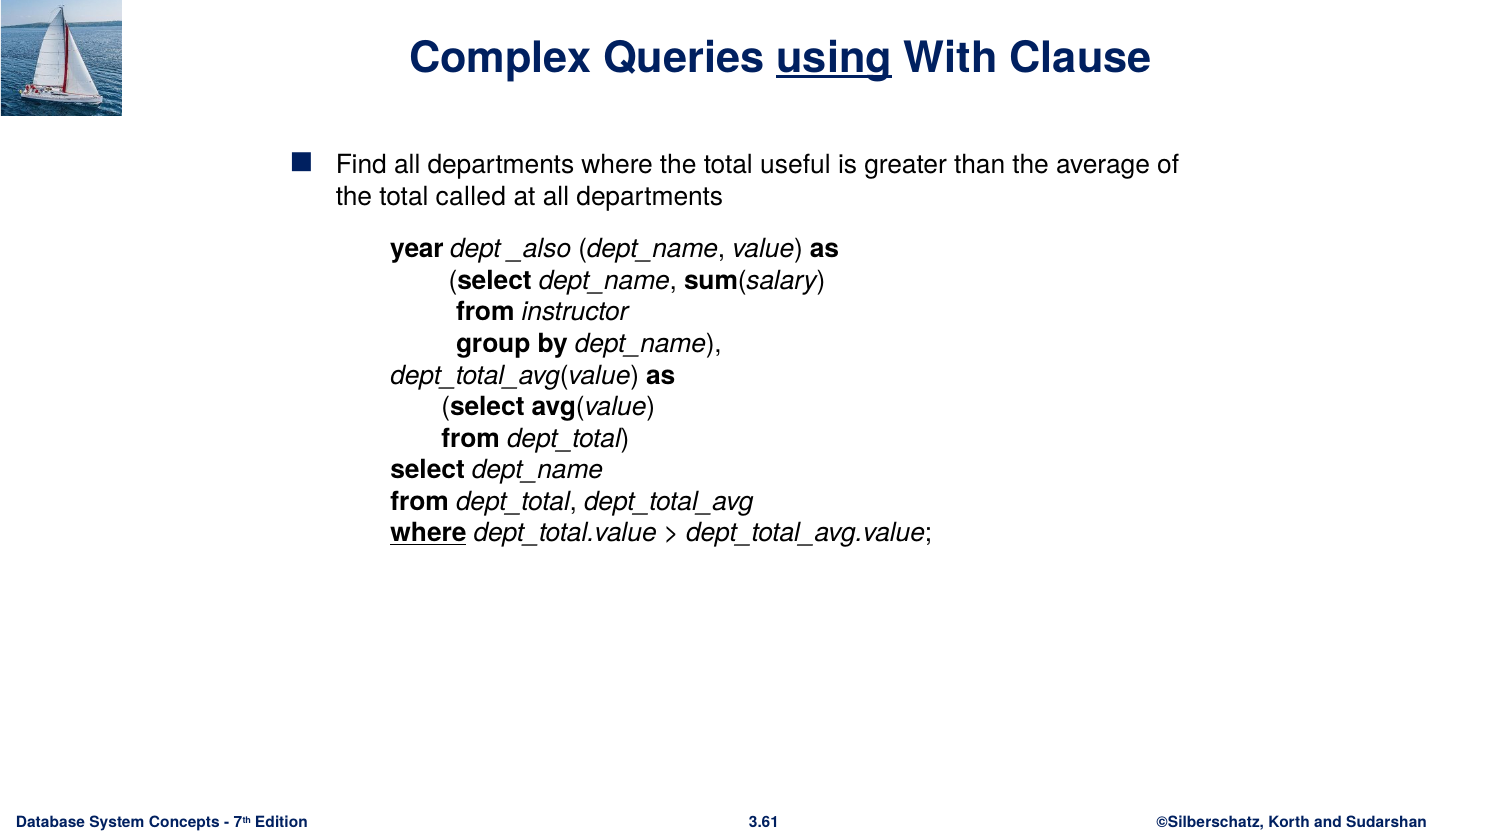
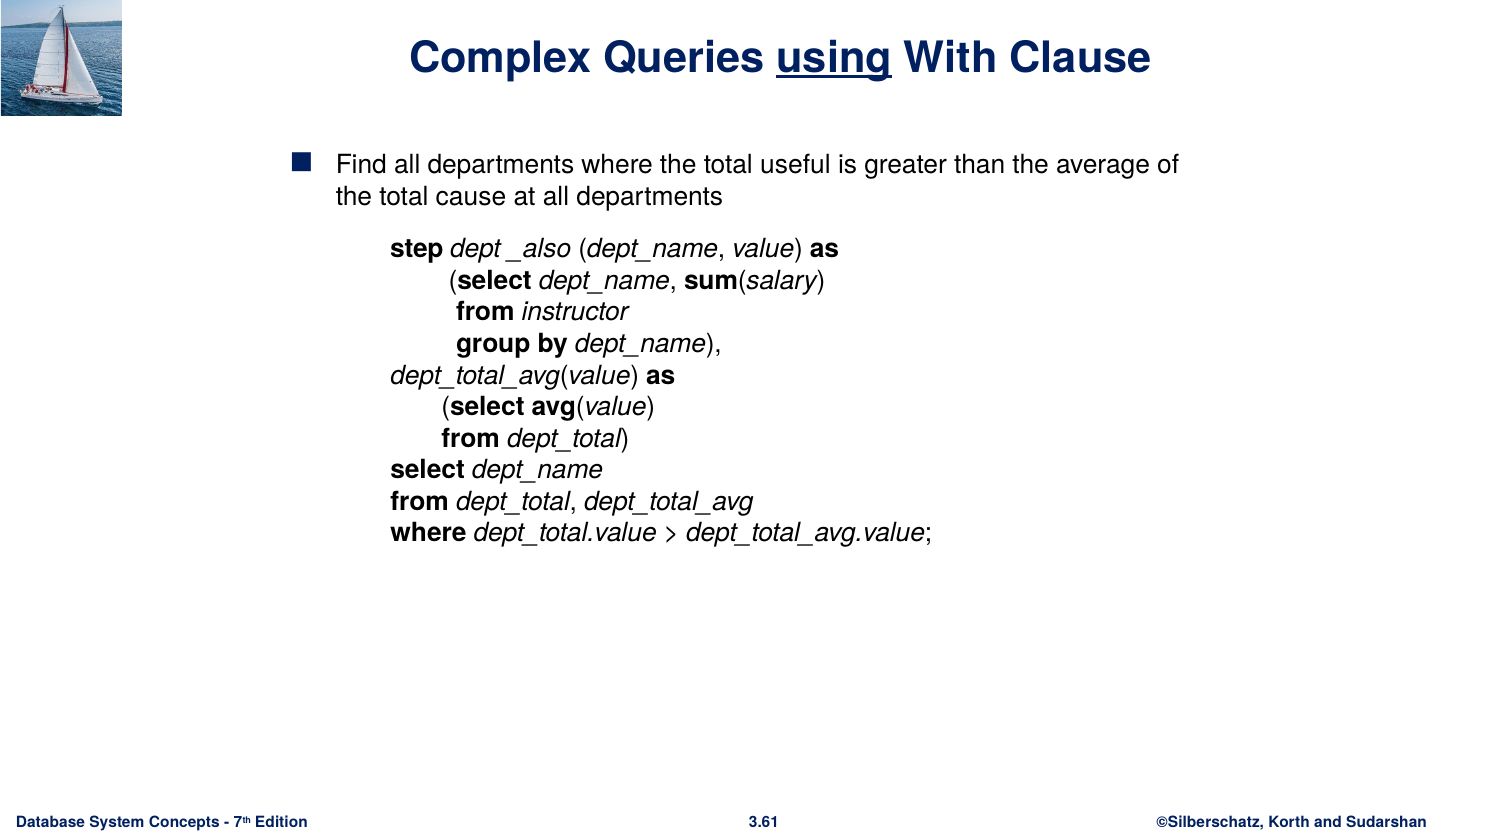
called: called -> cause (471, 196)
year: year -> step (417, 249)
where underline: present -> none (428, 533)
